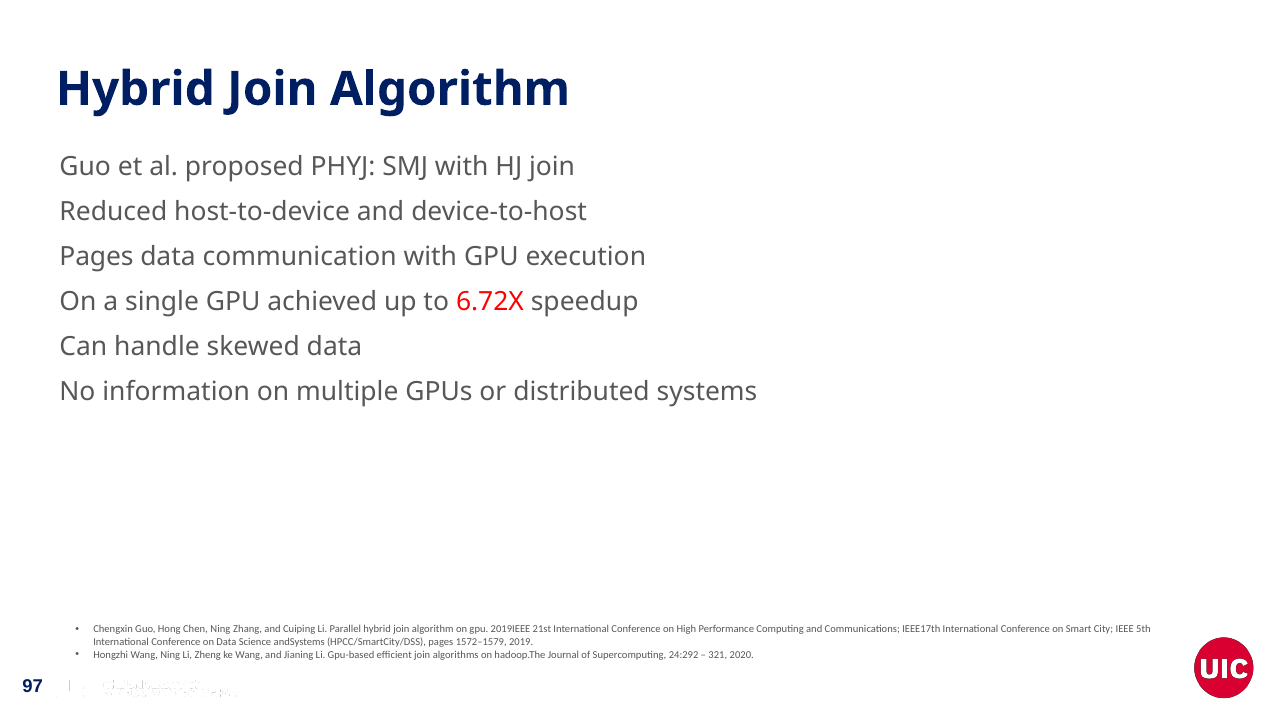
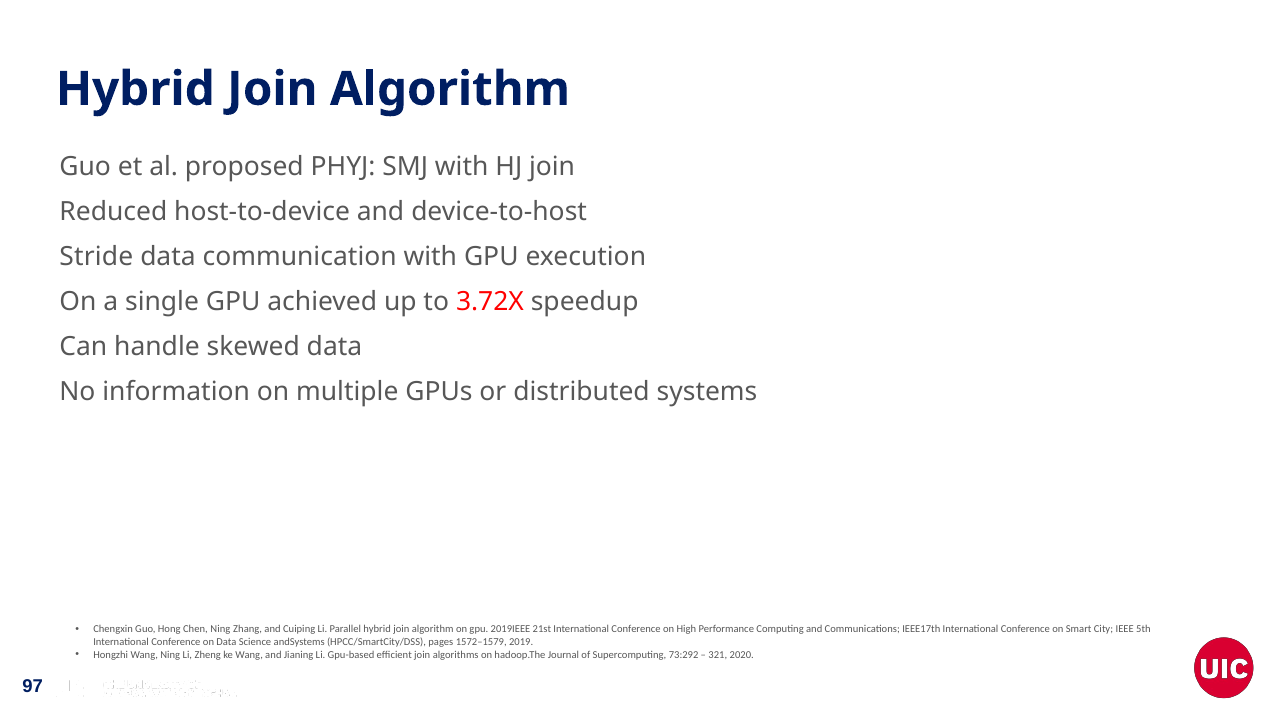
Pages: Pages -> Stride (96, 257)
6.72X: 6.72X -> 3.72X (490, 302)
24:292: 24:292 -> 73:292 (684, 655)
